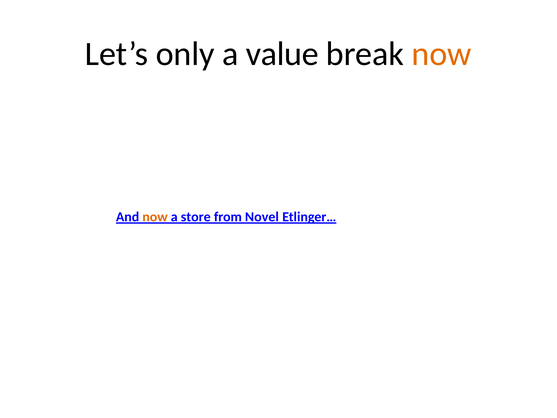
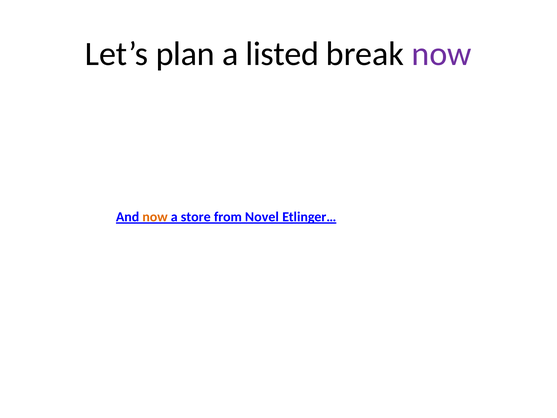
only: only -> plan (185, 54)
value: value -> listed (282, 54)
now colour: orange -> purple (442, 54)
